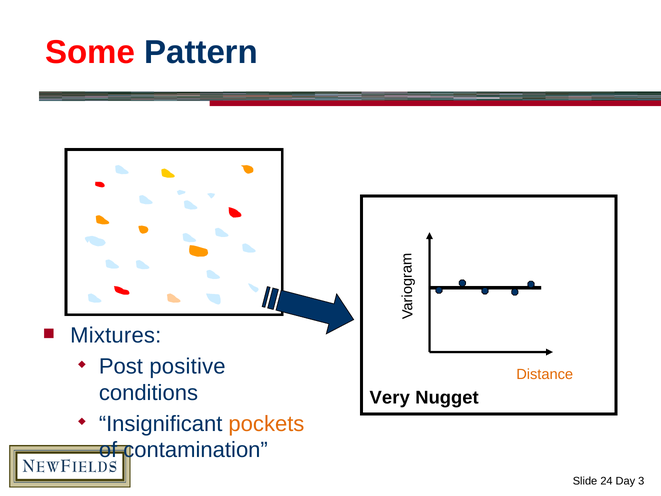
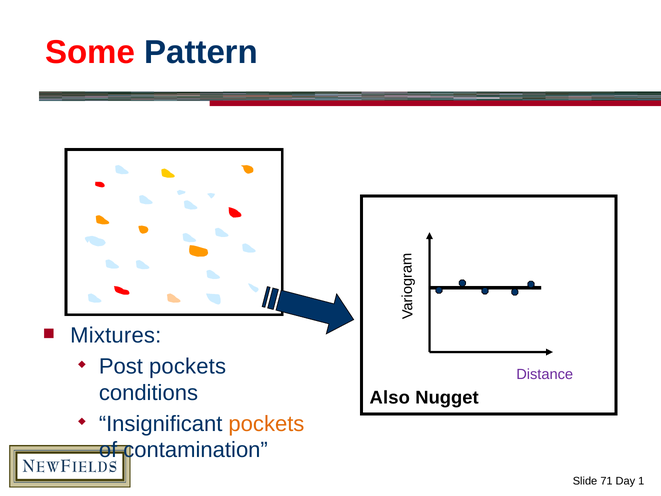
Post positive: positive -> pockets (188, 366)
Distance colour: orange -> purple (545, 374)
Very: Very -> Also (390, 397)
24: 24 -> 71 (606, 481)
3: 3 -> 1 (641, 481)
